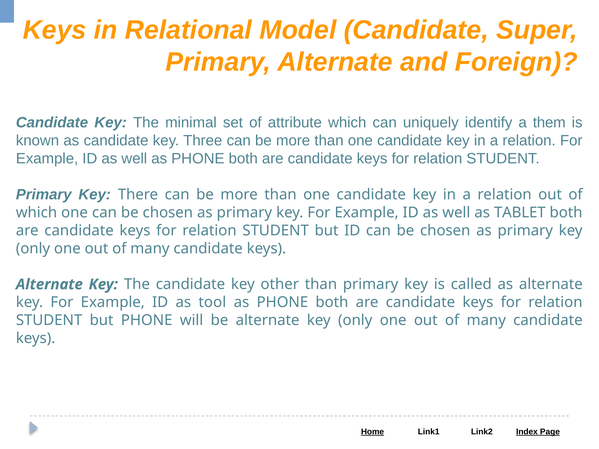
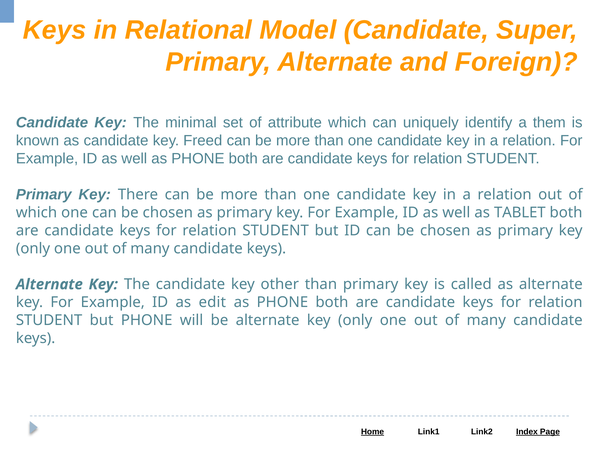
Three: Three -> Freed (203, 141)
tool: tool -> edit (212, 302)
